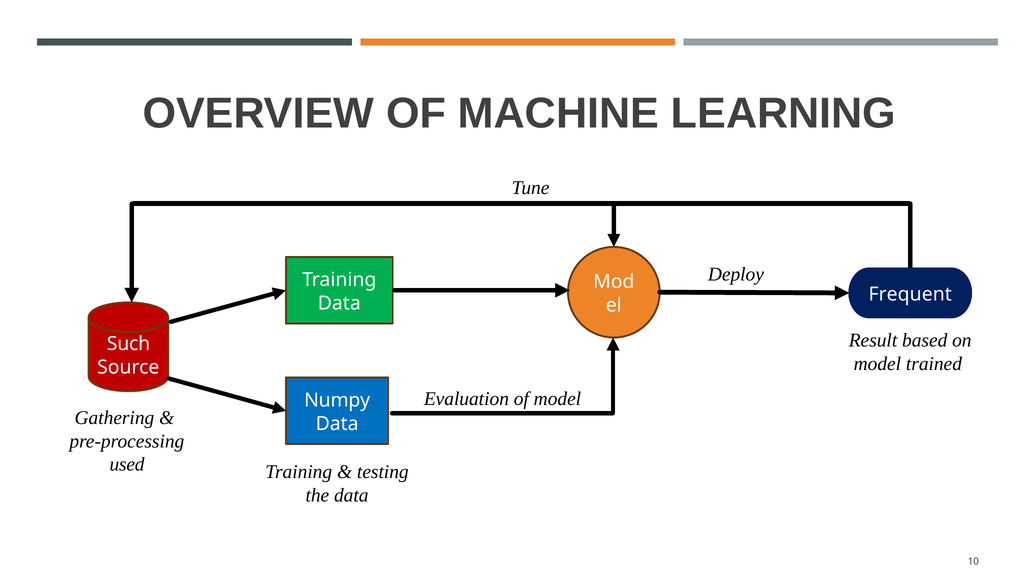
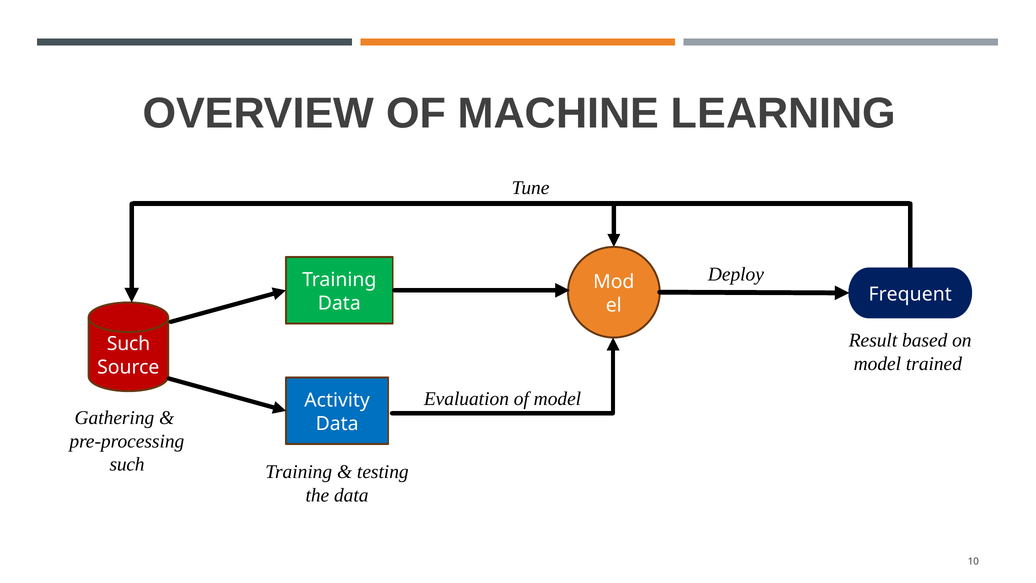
Numpy: Numpy -> Activity (337, 400)
used: used -> such (127, 464)
